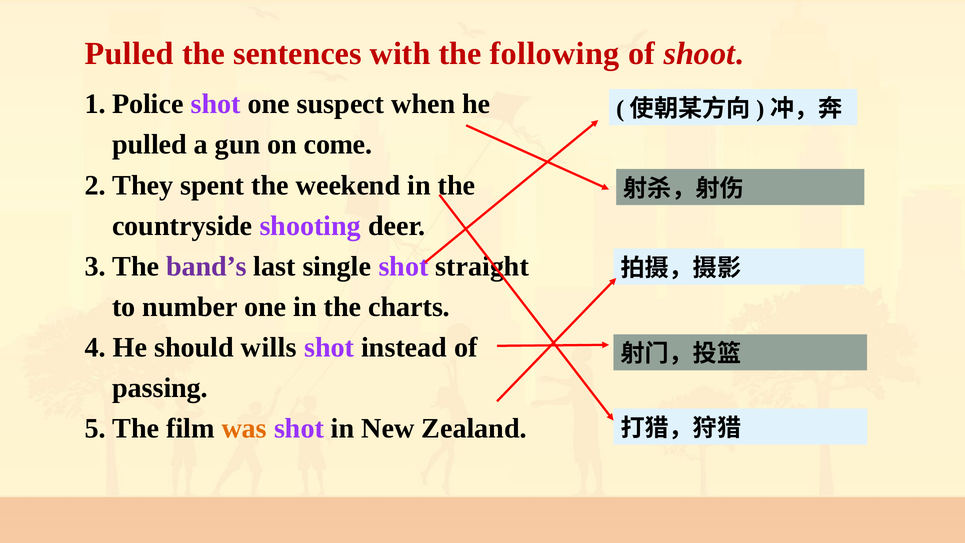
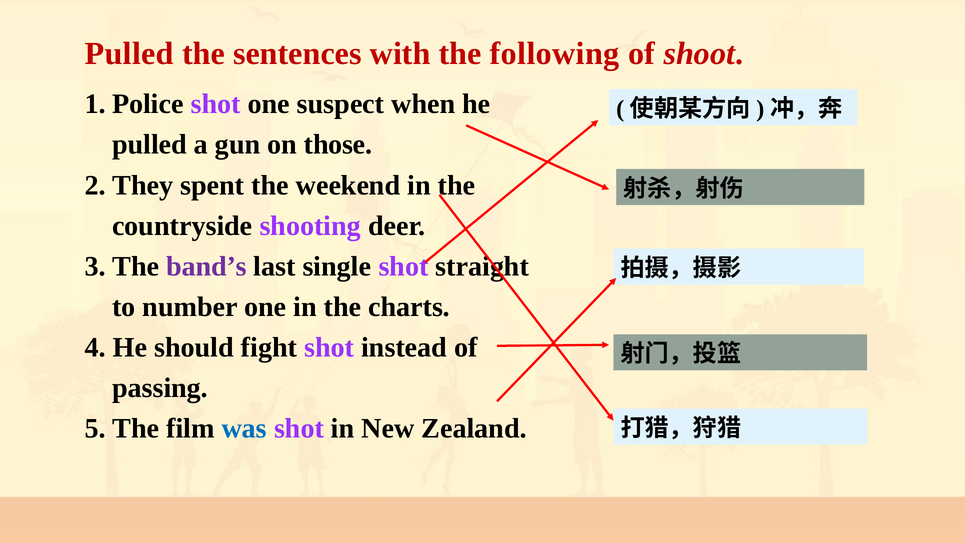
come: come -> those (338, 145)
wills: wills -> fight (269, 347)
was colour: orange -> blue (244, 428)
